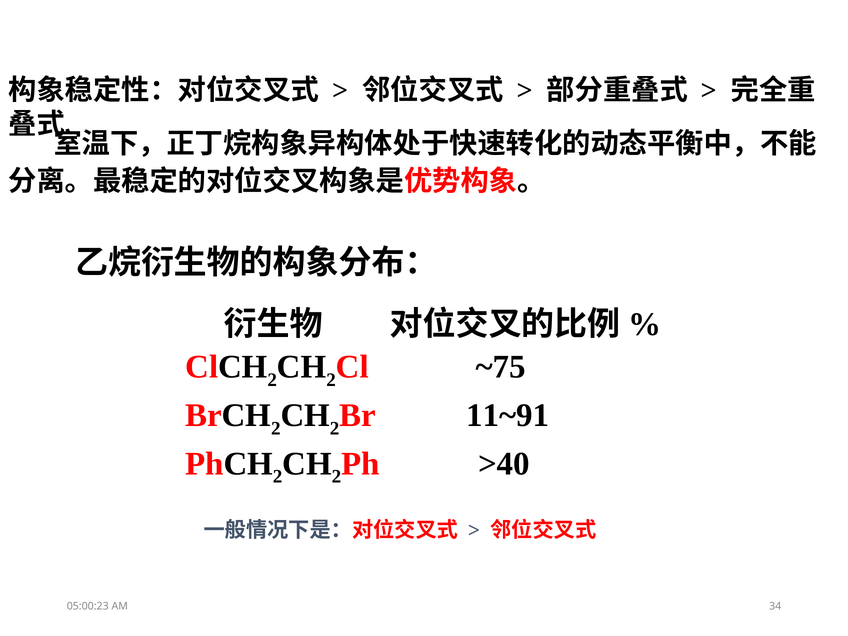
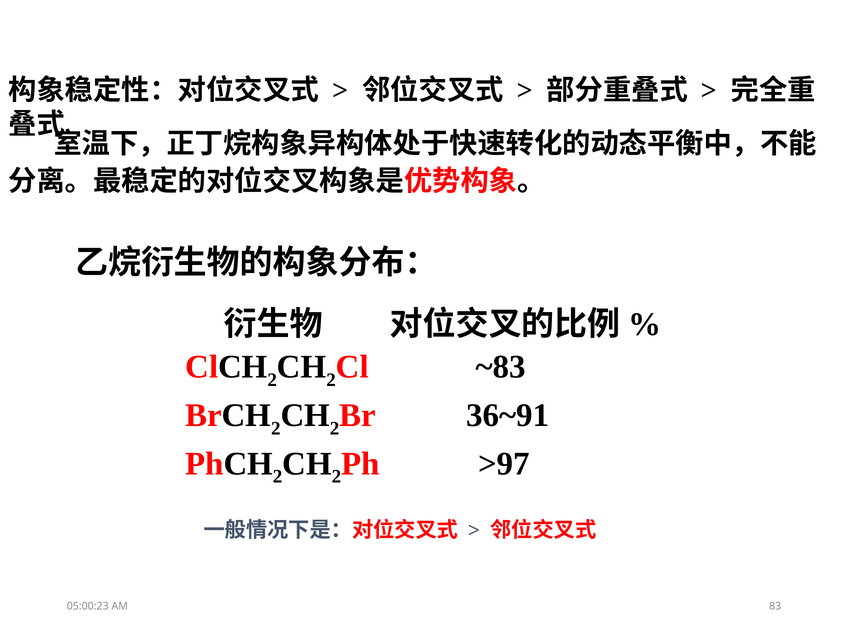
~75: ~75 -> ~83 (501, 367)
11~91: 11~91 -> 36~91 (508, 415)
>40: >40 -> >97 (504, 464)
34: 34 -> 83 (775, 606)
